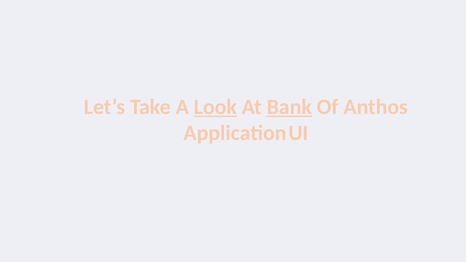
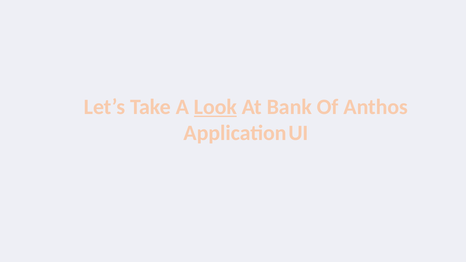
Bank underline: present -> none (289, 107)
